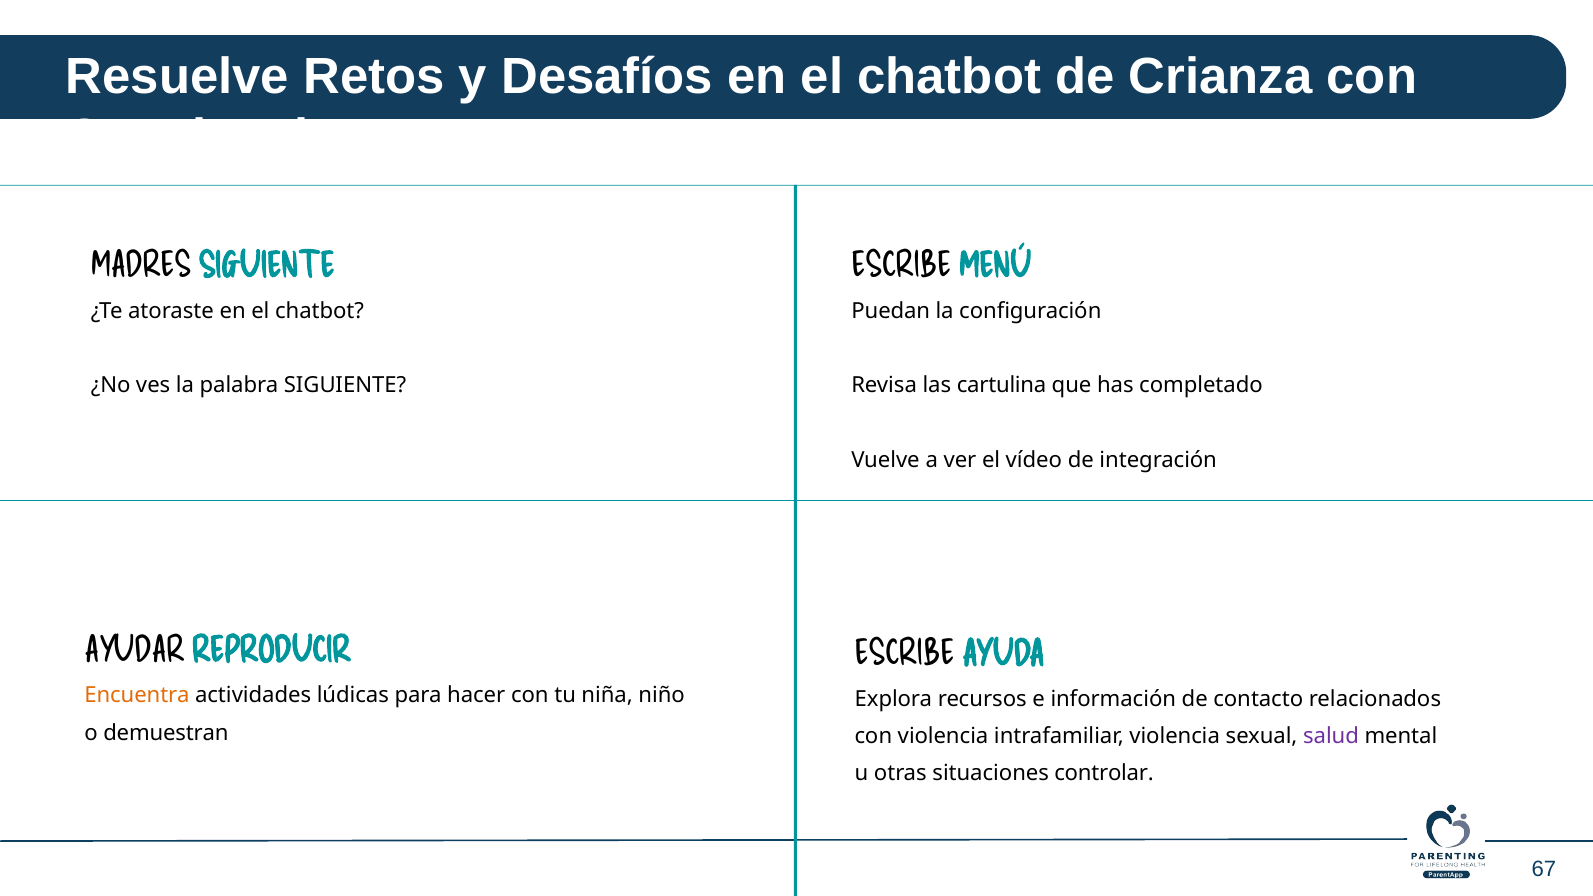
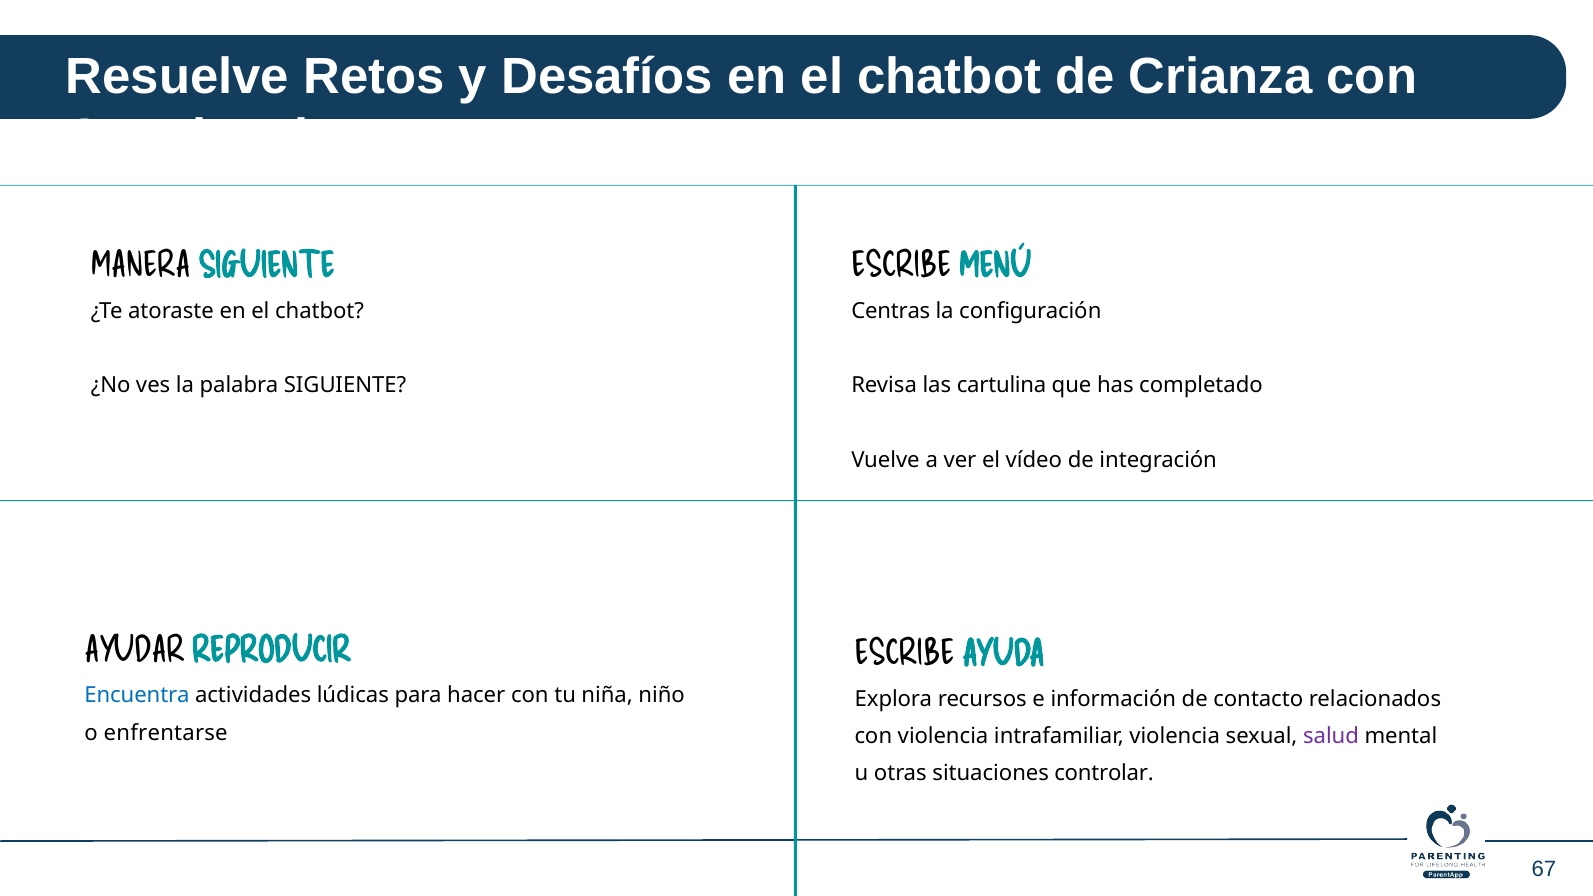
MADRES: MADRES -> MANERA (141, 266)
Puedan: Puedan -> Centras (891, 311)
Encuentra colour: orange -> blue (137, 696)
demuestran: demuestran -> enfrentarse (166, 733)
